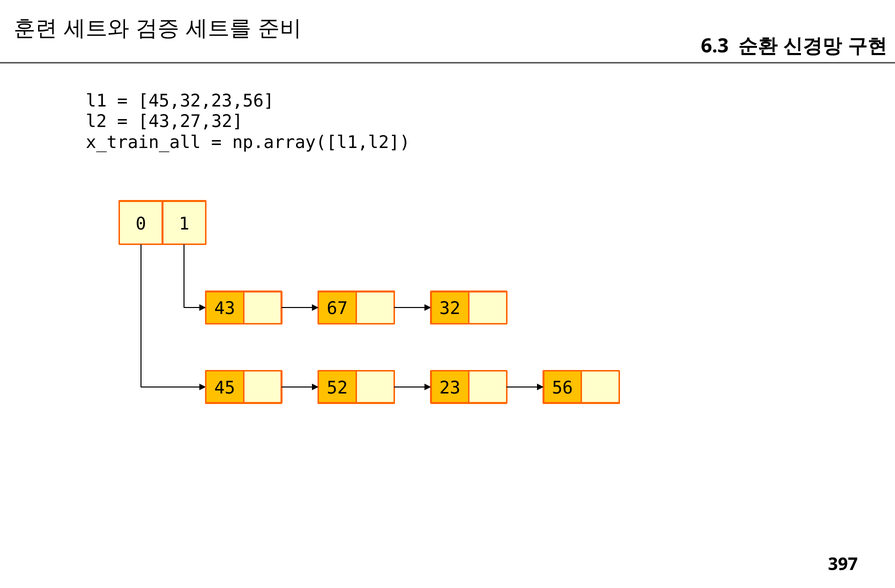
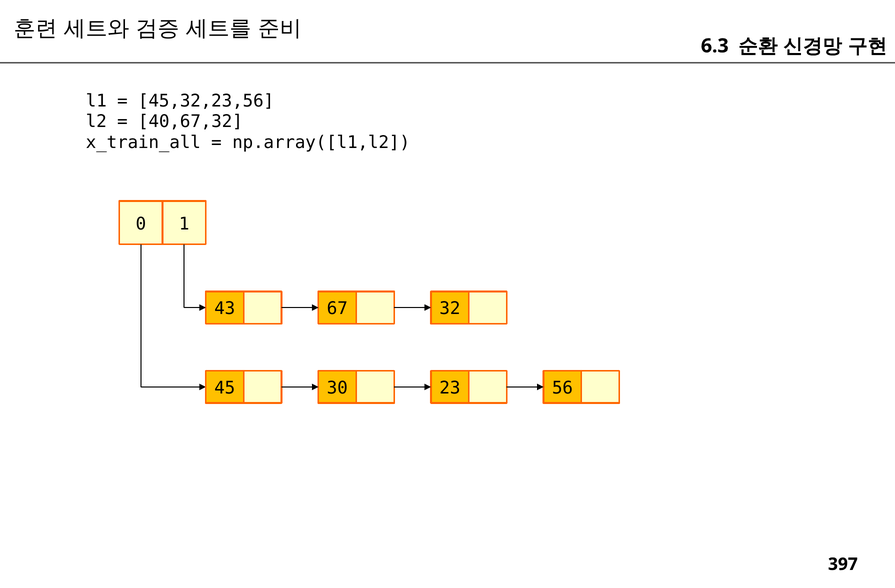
43,27,32: 43,27,32 -> 40,67,32 (190, 122)
52: 52 -> 30 (337, 388)
